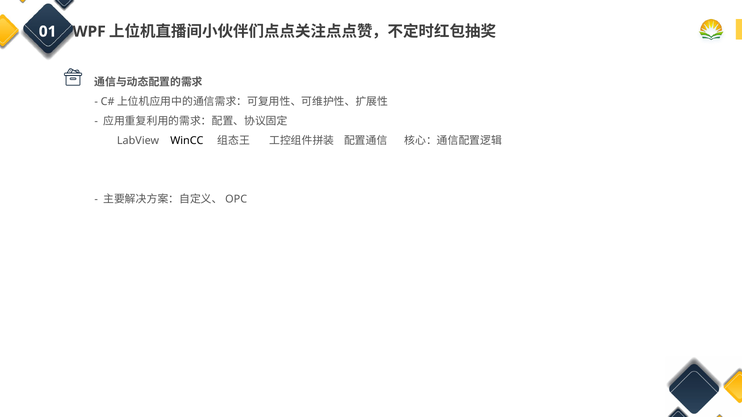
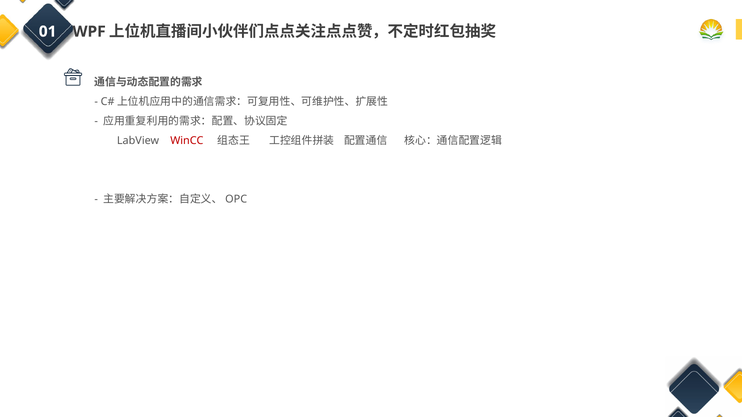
WinCC colour: black -> red (187, 141)
